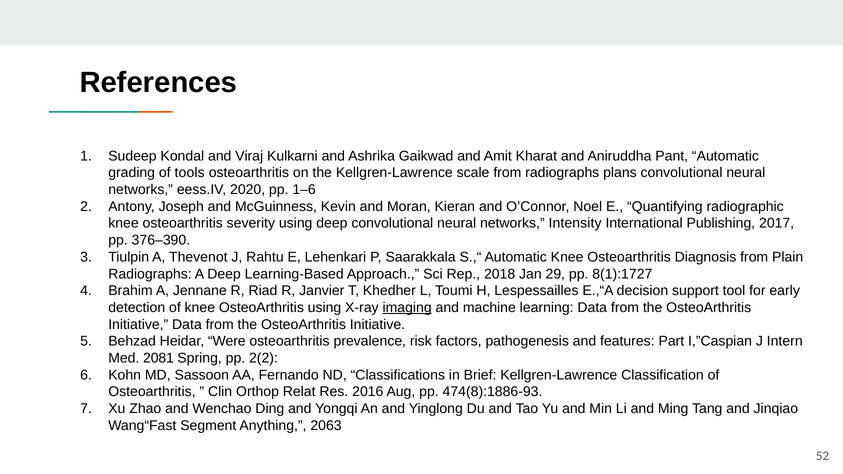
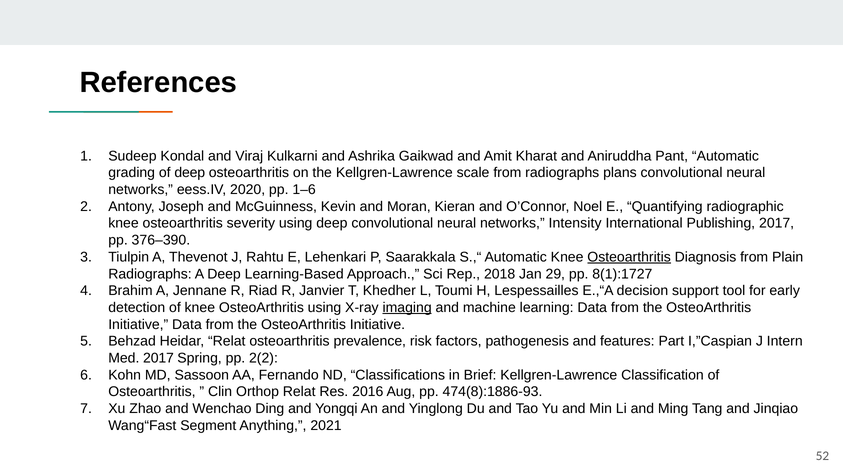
of tools: tools -> deep (190, 173)
Osteoarthritis underline: none -> present (629, 257)
Heidar Were: Were -> Relat (227, 341)
Med 2081: 2081 -> 2017 (158, 358)
2063: 2063 -> 2021 (326, 426)
